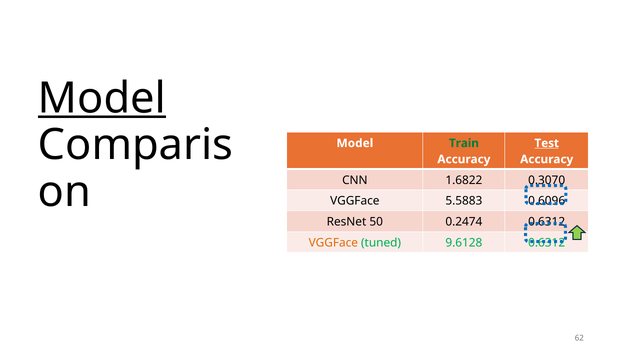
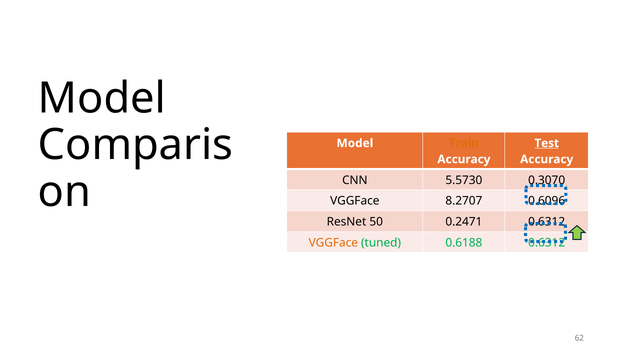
Model underline: present -> none (102, 98)
Train colour: green -> orange (464, 143)
1.6822: 1.6822 -> 5.5730 (464, 180)
5.5883: 5.5883 -> 8.2707 (464, 201)
0.2474: 0.2474 -> 0.2471 (464, 222)
9.6128: 9.6128 -> 0.6188 (464, 243)
